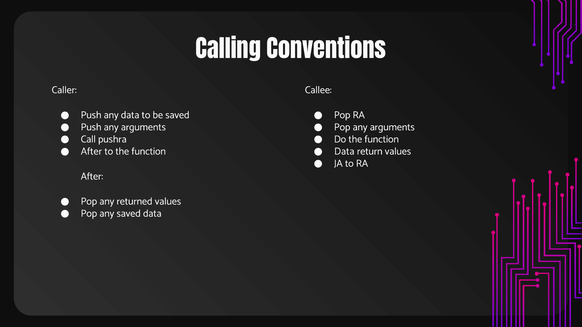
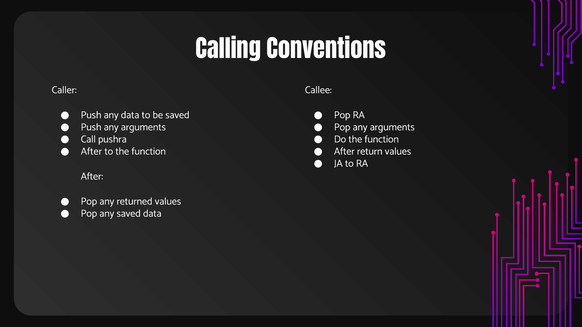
Data: Data -> After (344, 151)
